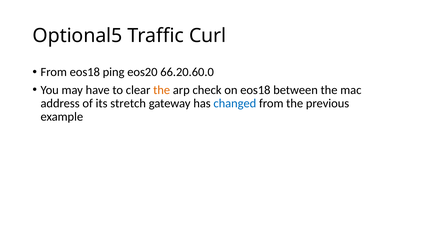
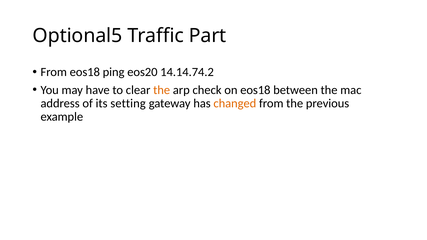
Curl: Curl -> Part (208, 36)
66.20.60.0: 66.20.60.0 -> 14.14.74.2 (187, 72)
stretch: stretch -> setting (128, 103)
changed colour: blue -> orange (235, 103)
